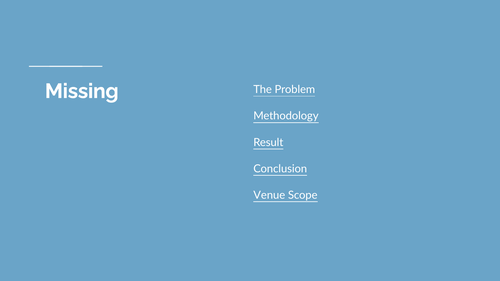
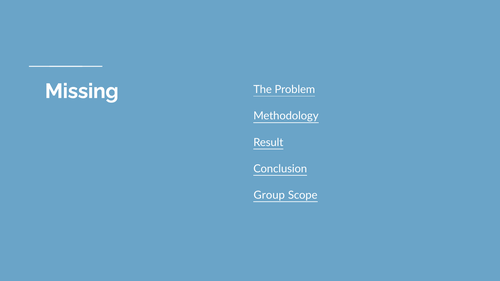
Venue: Venue -> Group (269, 195)
